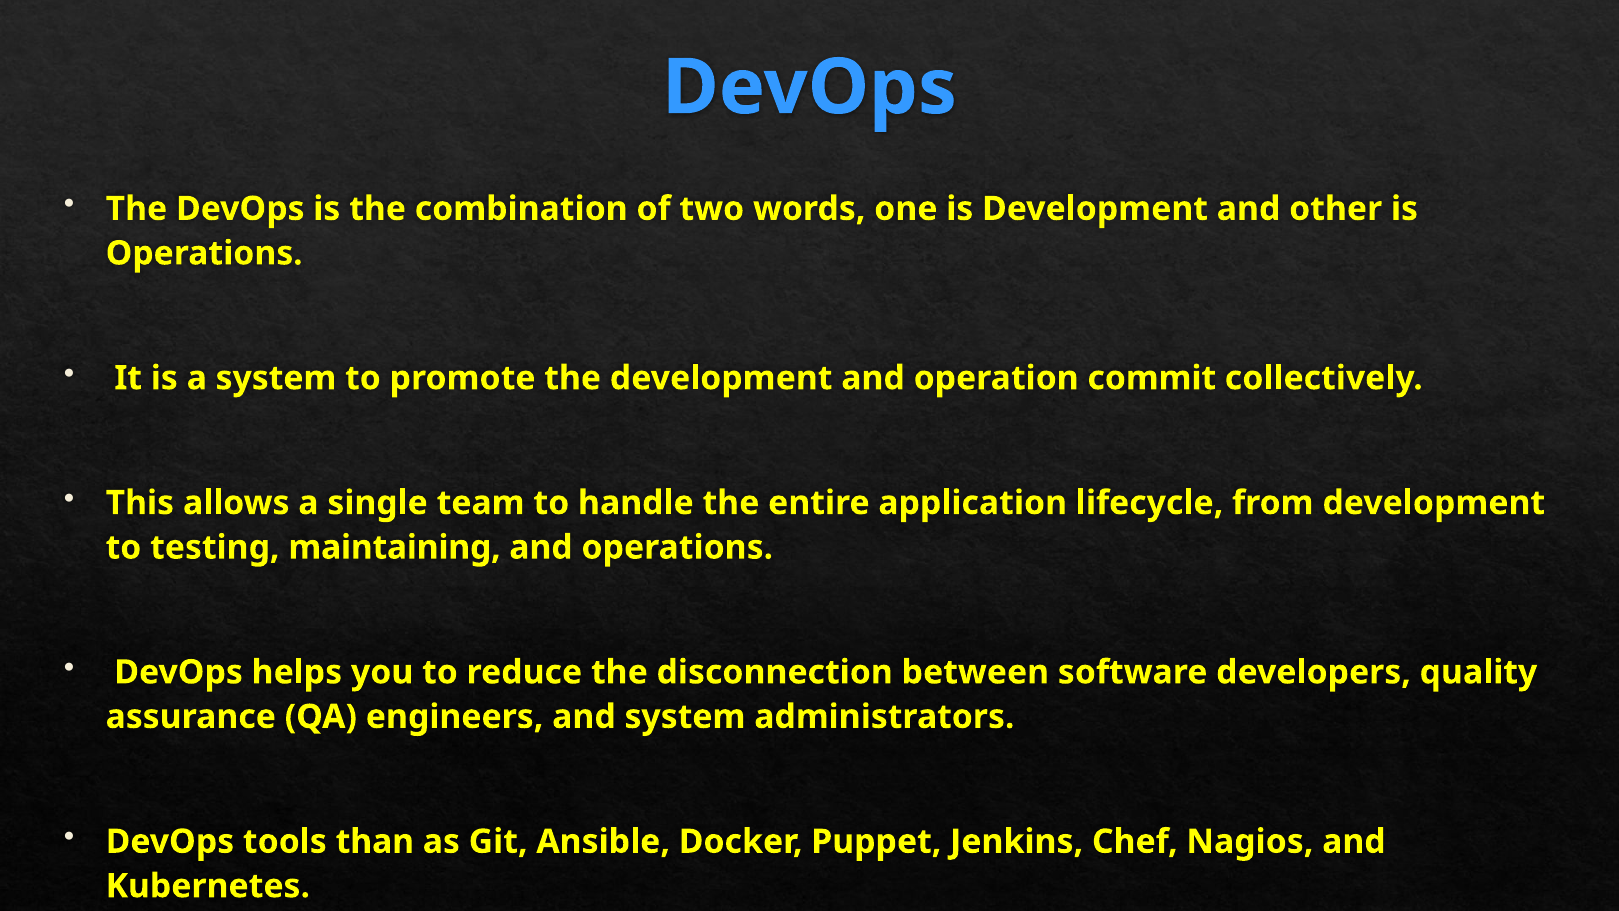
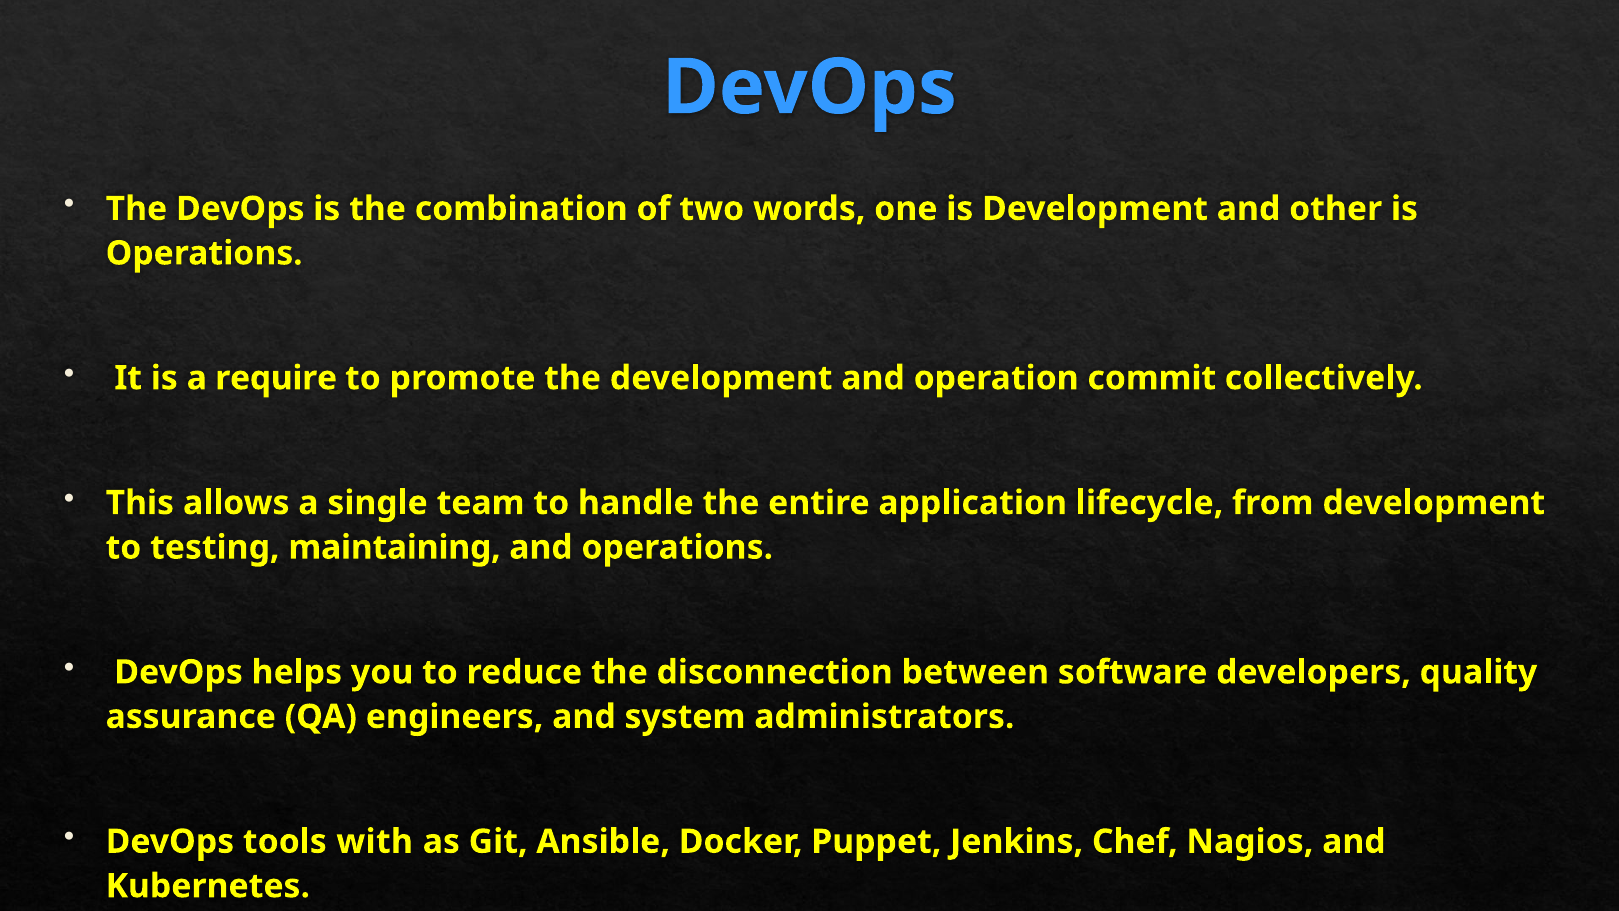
a system: system -> require (276, 378)
than: than -> with (375, 841)
